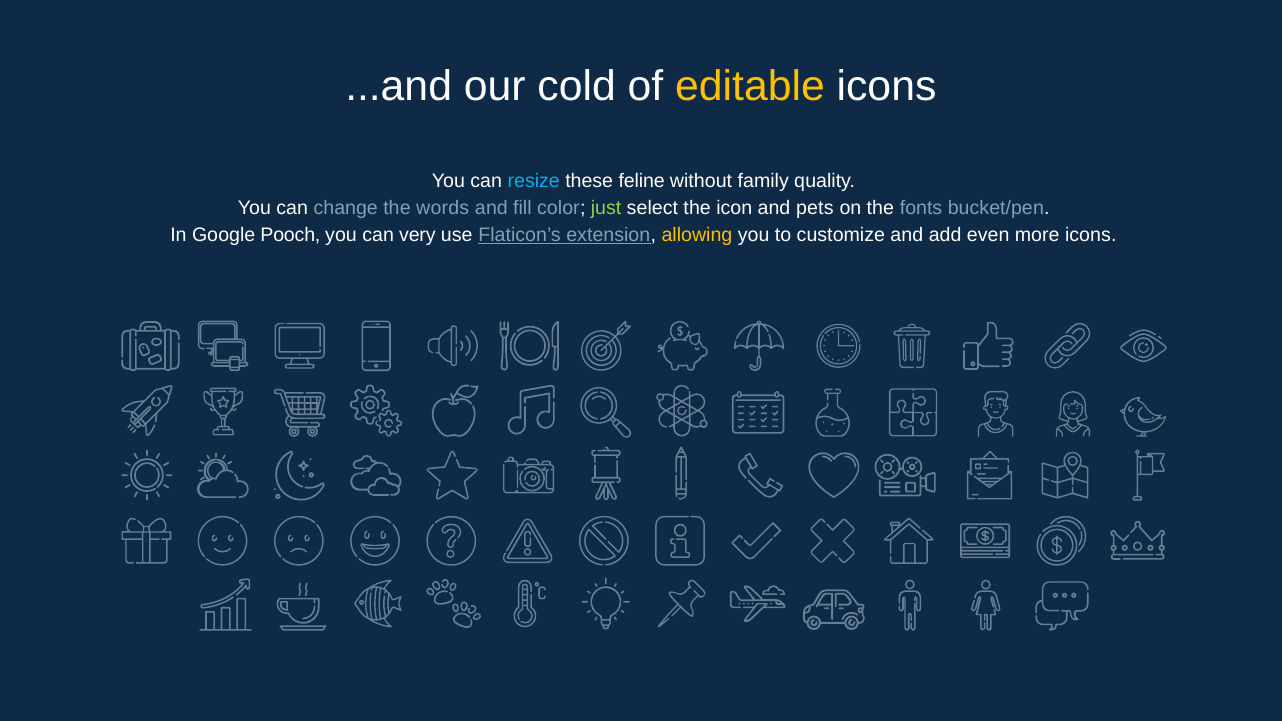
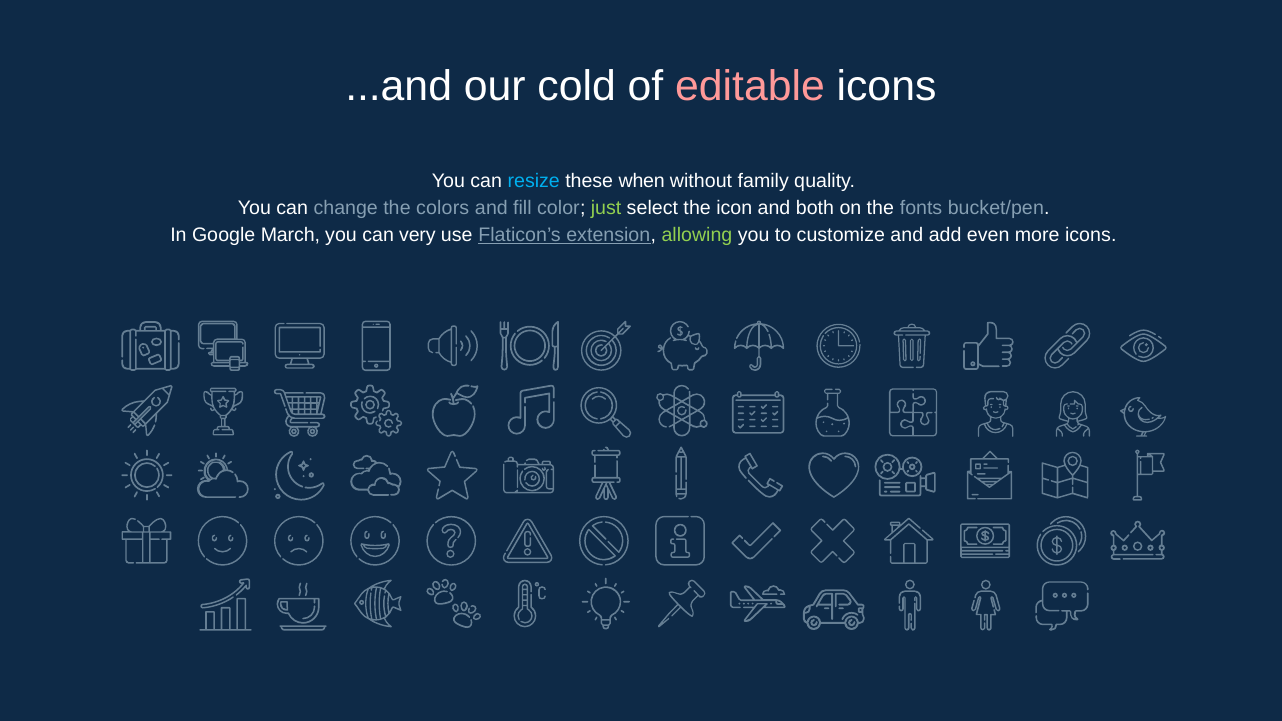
editable colour: yellow -> pink (750, 87)
feline: feline -> when (642, 181)
words: words -> colors (443, 208)
pets: pets -> both (815, 208)
Pooch: Pooch -> March (290, 235)
allowing colour: yellow -> light green (697, 235)
